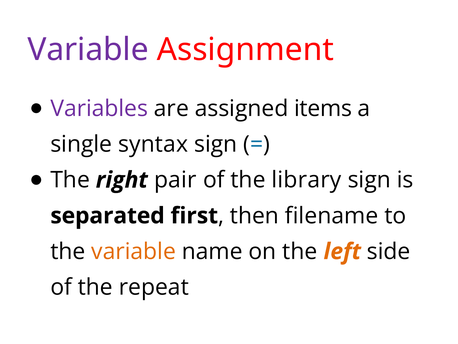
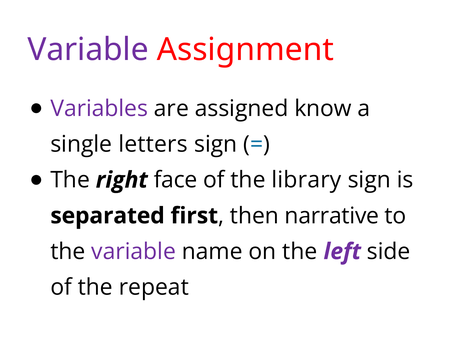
items: items -> know (323, 108)
syntax: syntax -> letters (153, 144)
pair: pair -> face (176, 180)
filename: filename -> narrative (332, 215)
variable colour: orange -> purple (134, 251)
left colour: orange -> purple (342, 251)
